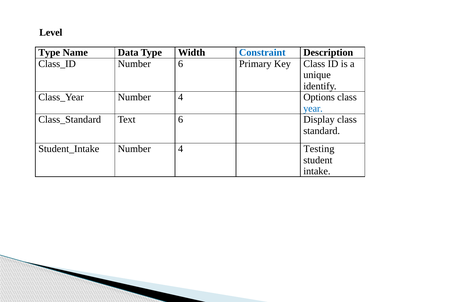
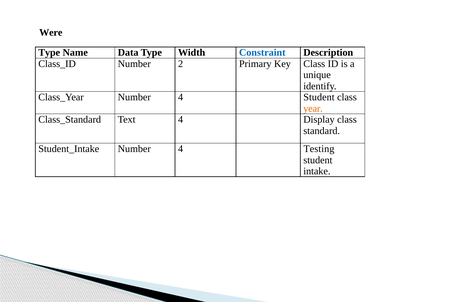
Level: Level -> Were (51, 33)
Number 6: 6 -> 2 (181, 64)
4 Options: Options -> Student (319, 97)
year colour: blue -> orange (313, 109)
Text 6: 6 -> 4 (181, 120)
